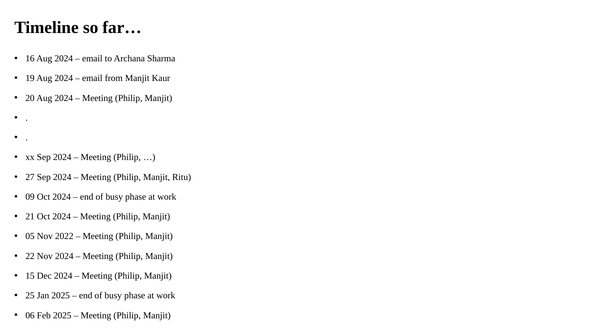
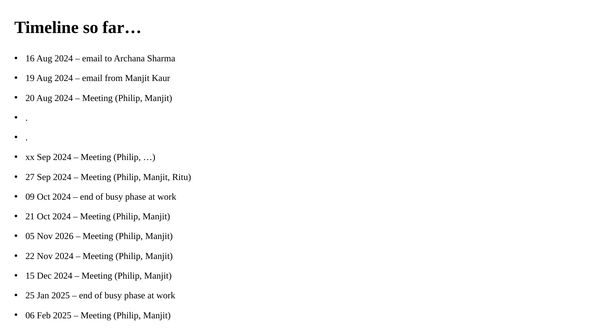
2022: 2022 -> 2026 (64, 237)
